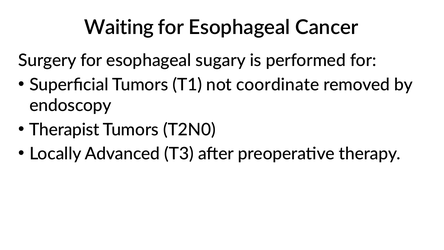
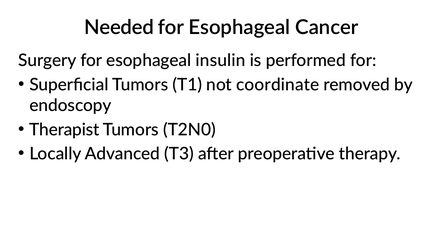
Waiting: Waiting -> Needed (119, 27)
sugary: sugary -> insulin (221, 60)
